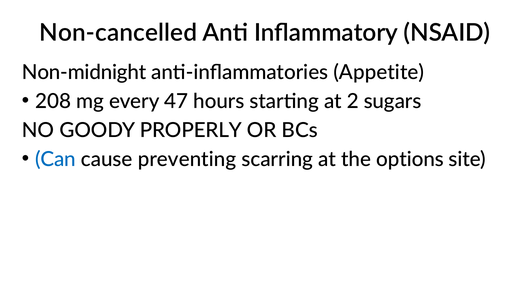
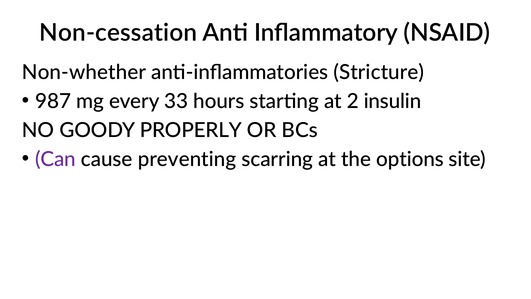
Non-cancelled: Non-cancelled -> Non-cessation (118, 33)
Non-midnight: Non-midnight -> Non-whether (84, 72)
Appetite: Appetite -> Stricture (379, 72)
208: 208 -> 987 (53, 101)
47: 47 -> 33 (176, 101)
sugars: sugars -> insulin (393, 101)
Can colour: blue -> purple (55, 159)
